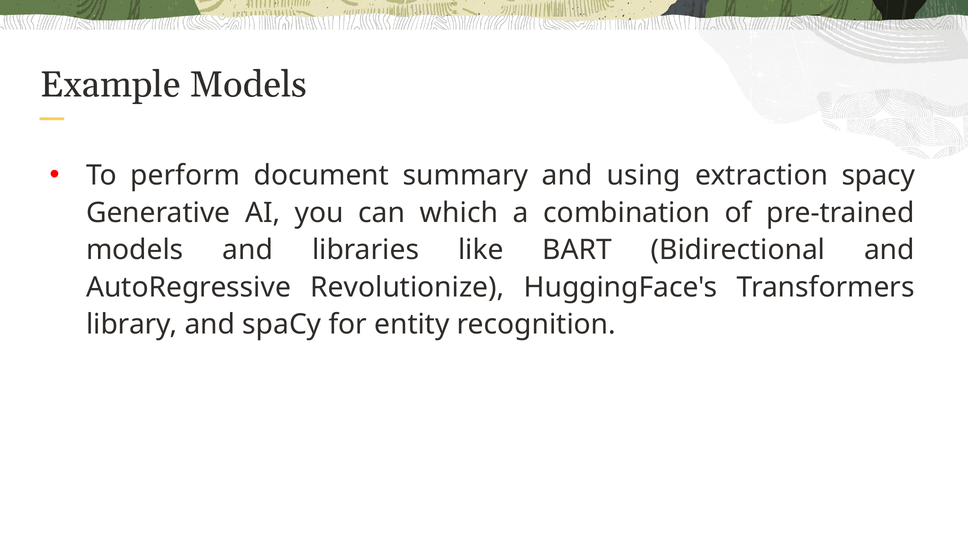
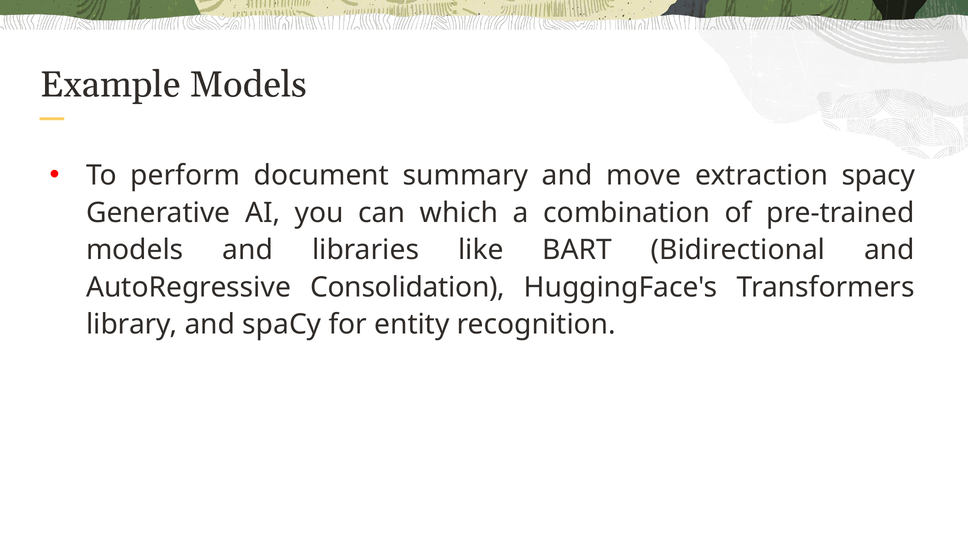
using: using -> move (644, 176)
Revolutionize: Revolutionize -> Consolidation (407, 288)
